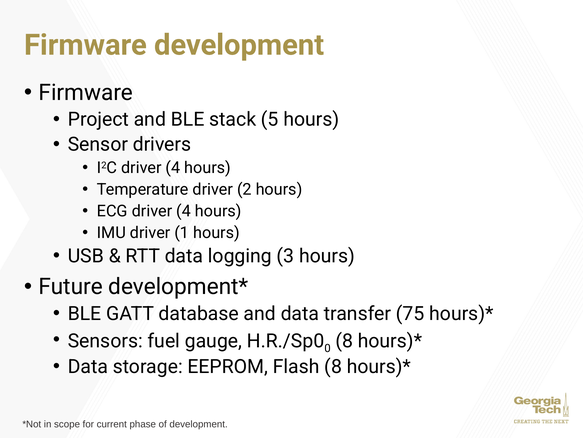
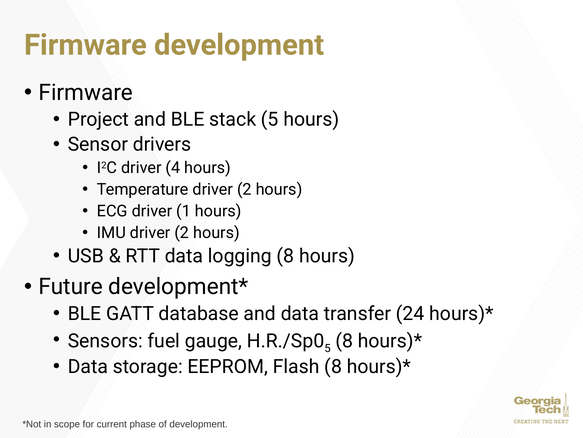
ECG driver 4: 4 -> 1 (184, 211)
IMU driver 1: 1 -> 2 (182, 232)
logging 3: 3 -> 8 (285, 256)
75: 75 -> 24 (410, 313)
0: 0 -> 5 (328, 348)
